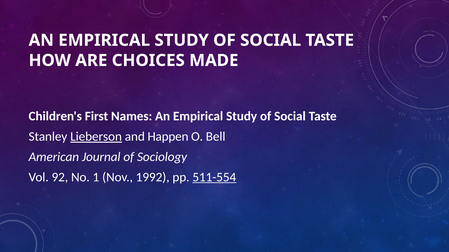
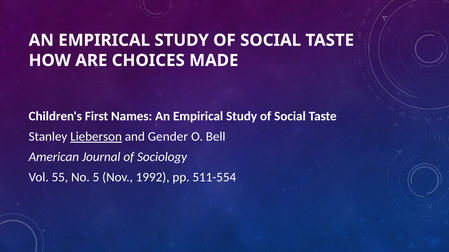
Happen: Happen -> Gender (168, 137)
92: 92 -> 55 (60, 178)
1: 1 -> 5 (96, 178)
511-554 underline: present -> none (214, 178)
